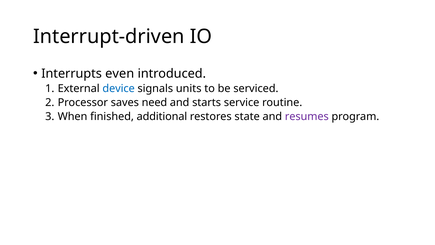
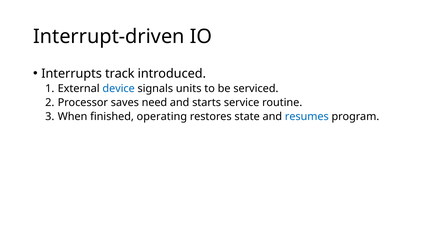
even: even -> track (120, 74)
additional: additional -> operating (162, 117)
resumes colour: purple -> blue (307, 117)
